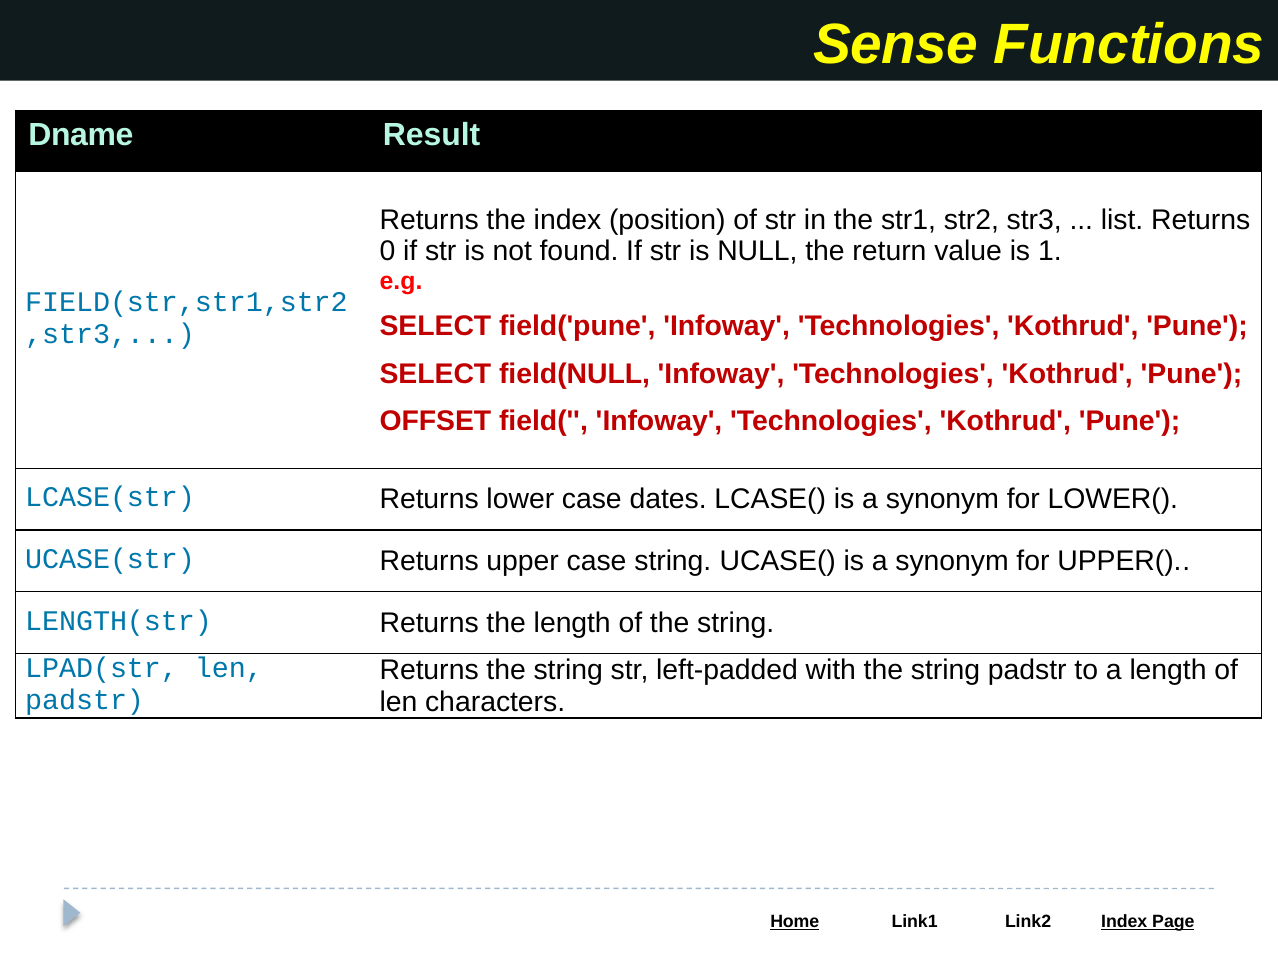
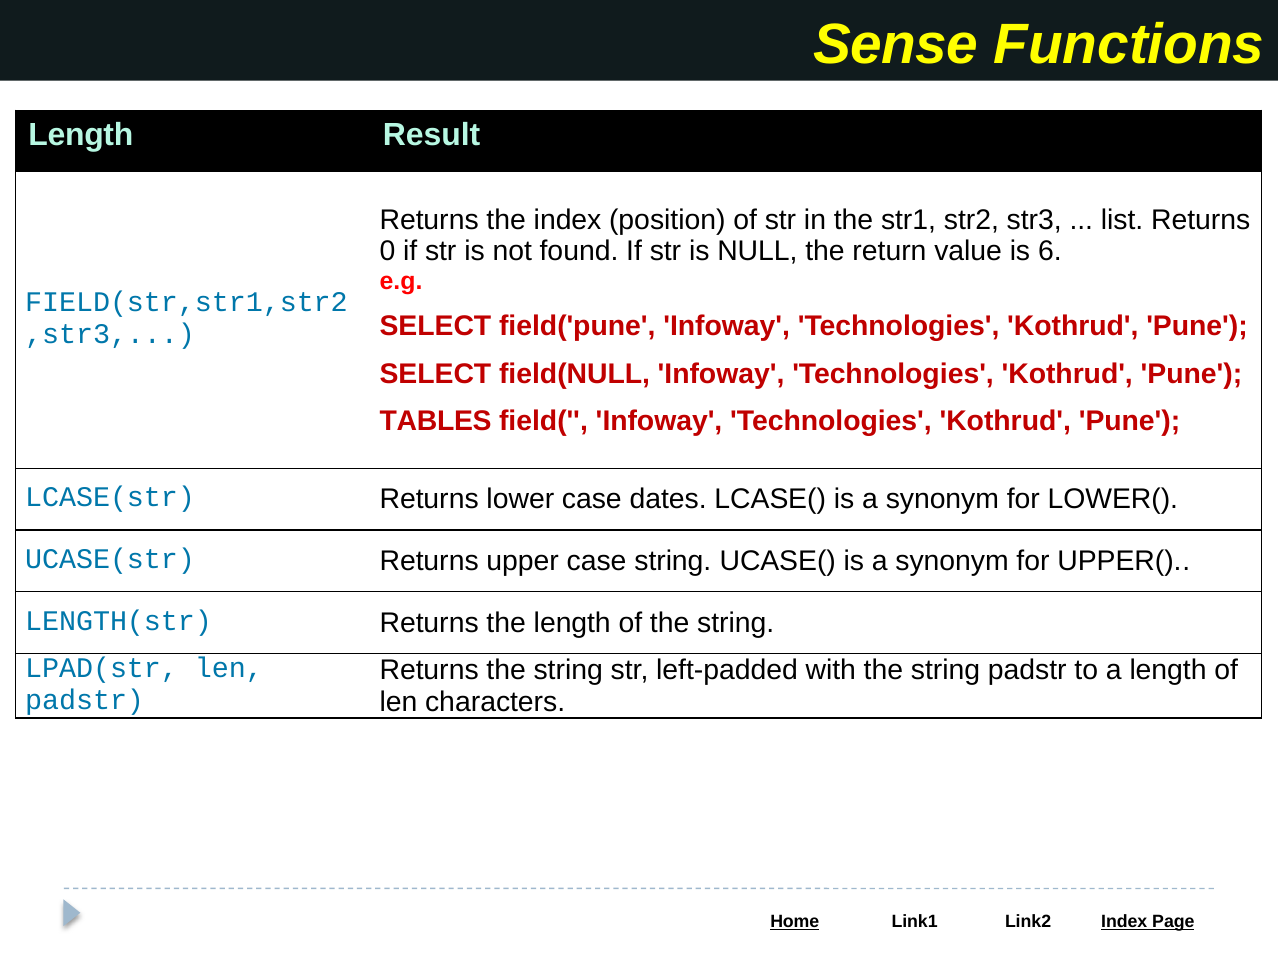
Dname: Dname -> Length (81, 135)
1: 1 -> 6 (1050, 251)
OFFSET: OFFSET -> TABLES (436, 421)
